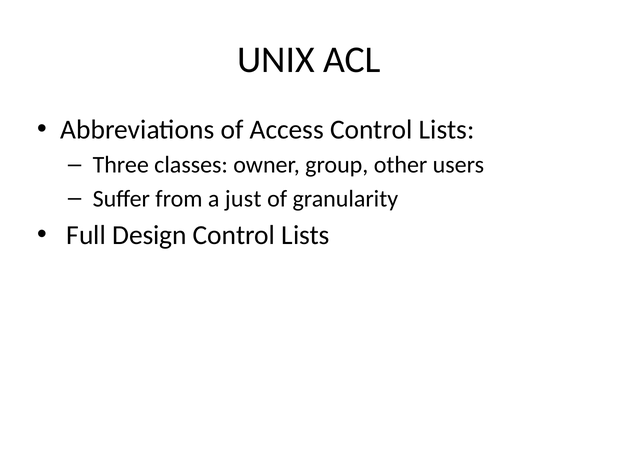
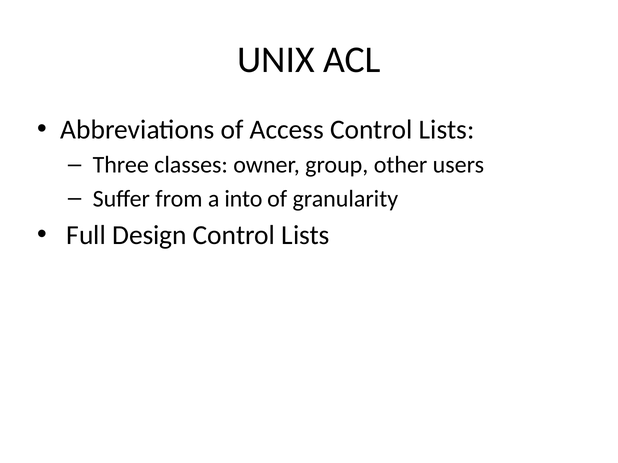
just: just -> into (243, 199)
